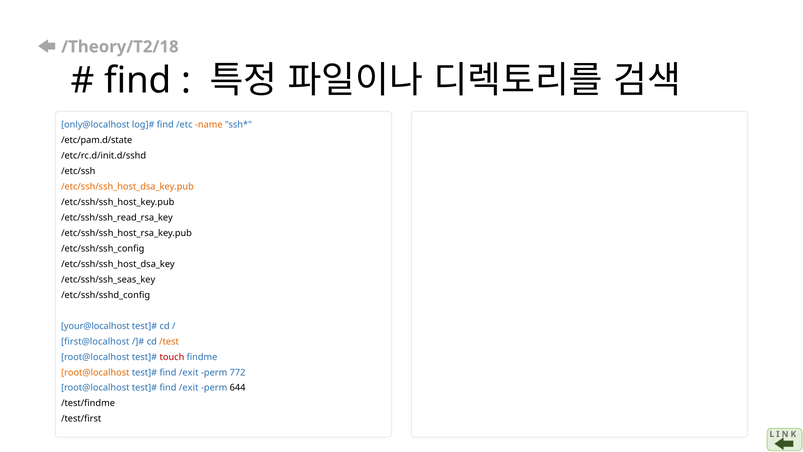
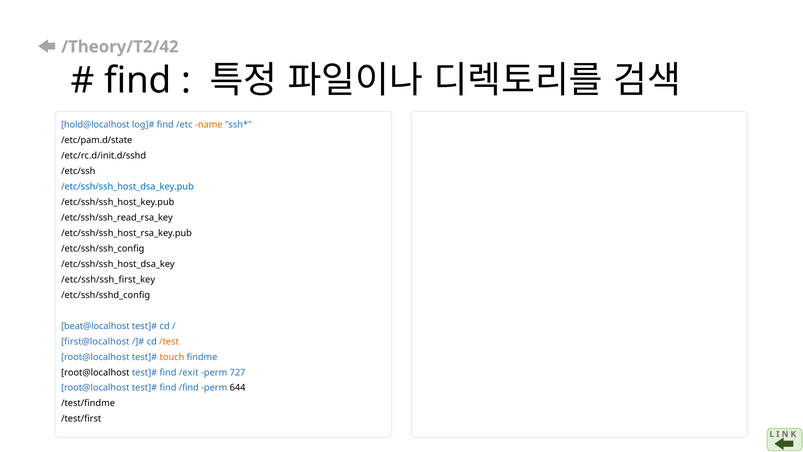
/Theory/T2/18: /Theory/T2/18 -> /Theory/T2/42 (120, 47)
only@localhost: only@localhost -> hold@localhost (95, 125)
/etc/ssh/ssh_host_dsa_key.pub colour: orange -> blue (127, 187)
/etc/ssh/ssh_seas_key: /etc/ssh/ssh_seas_key -> /etc/ssh/ssh_first_key (108, 279)
your@localhost: your@localhost -> beat@localhost (95, 326)
touch colour: red -> orange (172, 357)
root@localhost colour: orange -> black (95, 372)
772: 772 -> 727 (238, 372)
/exit: /exit -> /find (189, 388)
